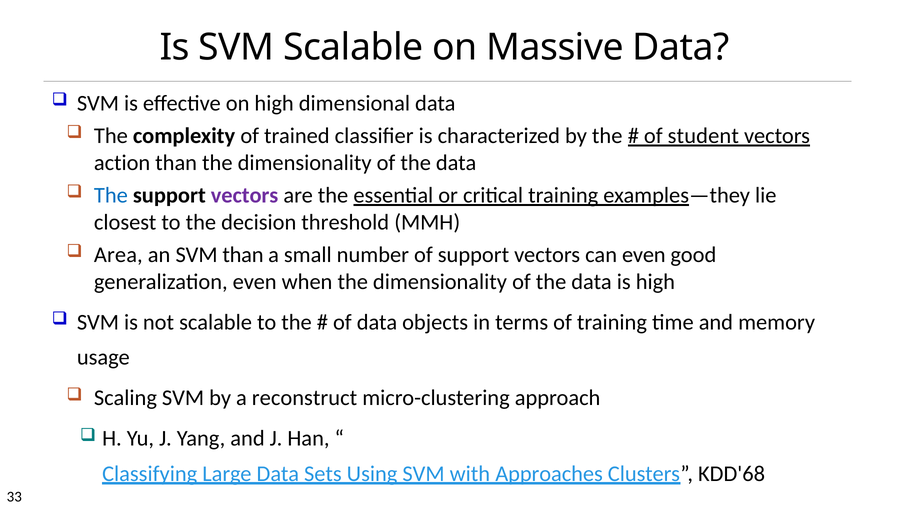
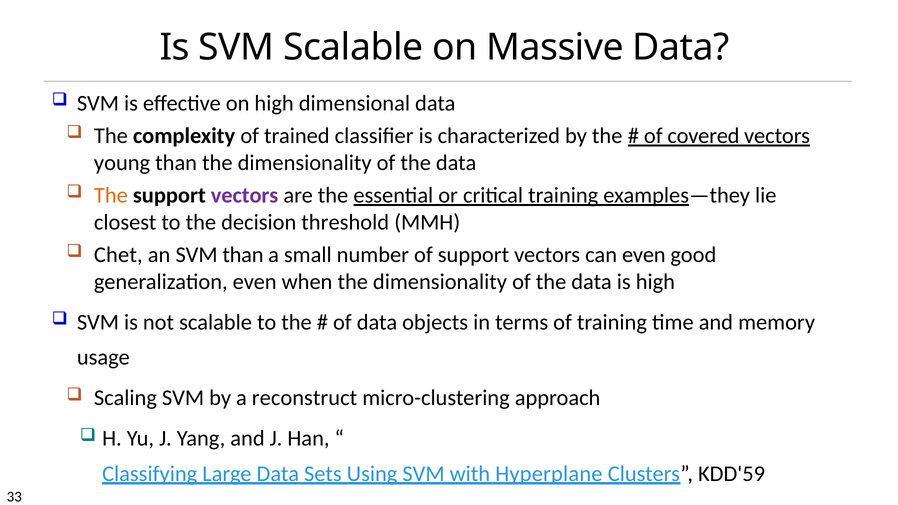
student: student -> covered (703, 136)
action: action -> young (122, 163)
The colour: blue -> orange (111, 195)
Area: Area -> Chet (118, 255)
Approaches: Approaches -> Hyperplane (549, 474)
KDD'68: KDD'68 -> KDD'59 (732, 474)
